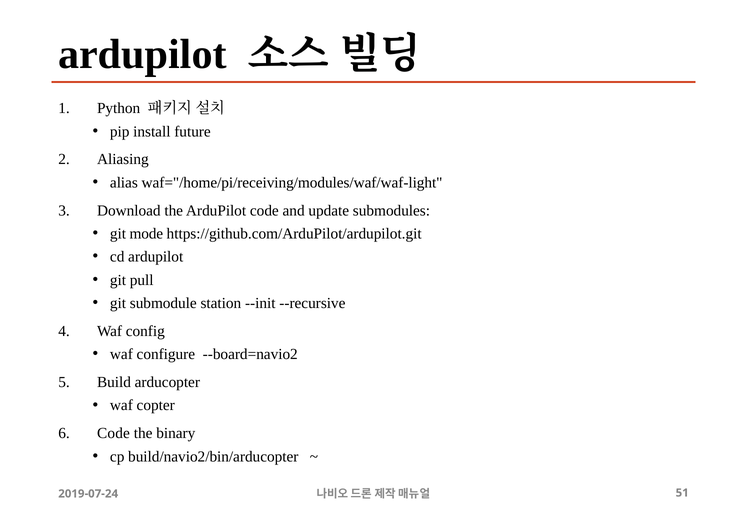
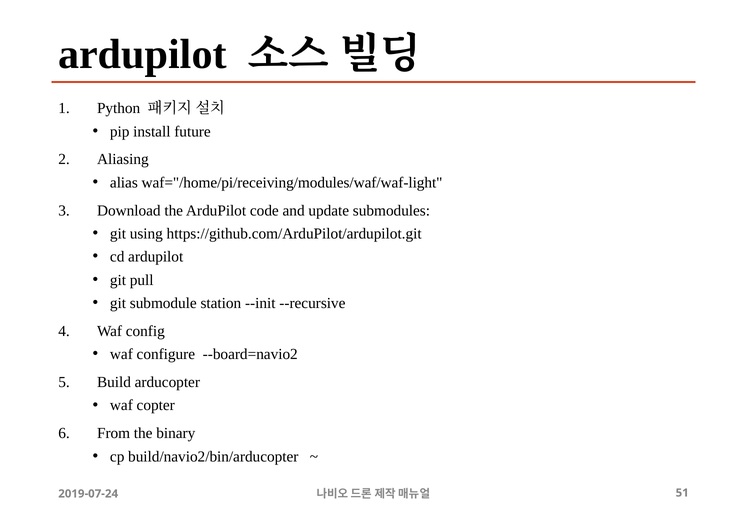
mode: mode -> using (146, 234)
Code: Code -> From (114, 433)
